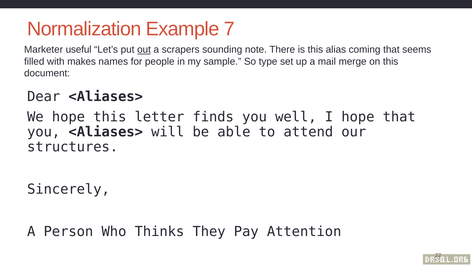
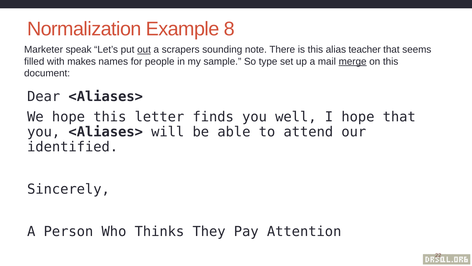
7: 7 -> 8 (229, 29)
useful: useful -> speak (79, 50)
coming: coming -> teacher (365, 50)
merge underline: none -> present (353, 61)
structures: structures -> identified (73, 147)
